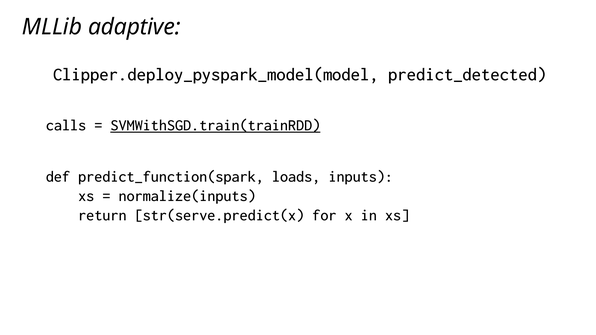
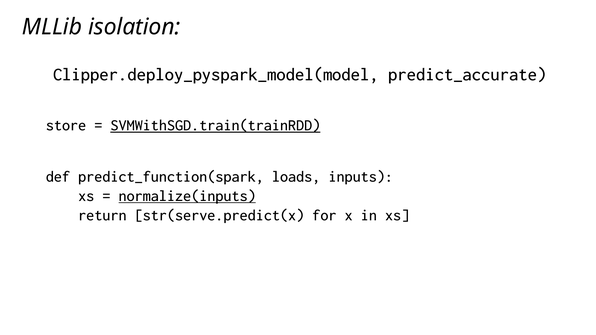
adaptive: adaptive -> isolation (134, 27)
predict_detected: predict_detected -> predict_accurate (467, 74)
calls: calls -> store (66, 125)
normalize(inputs underline: none -> present (187, 196)
